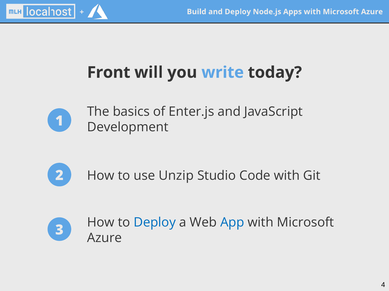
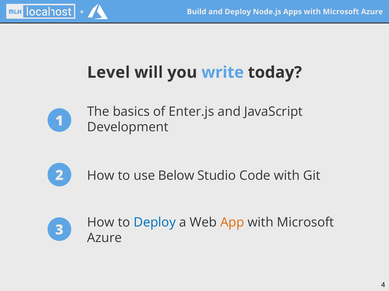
Front: Front -> Level (109, 73)
Unzip: Unzip -> Below (176, 176)
App colour: blue -> orange (232, 223)
